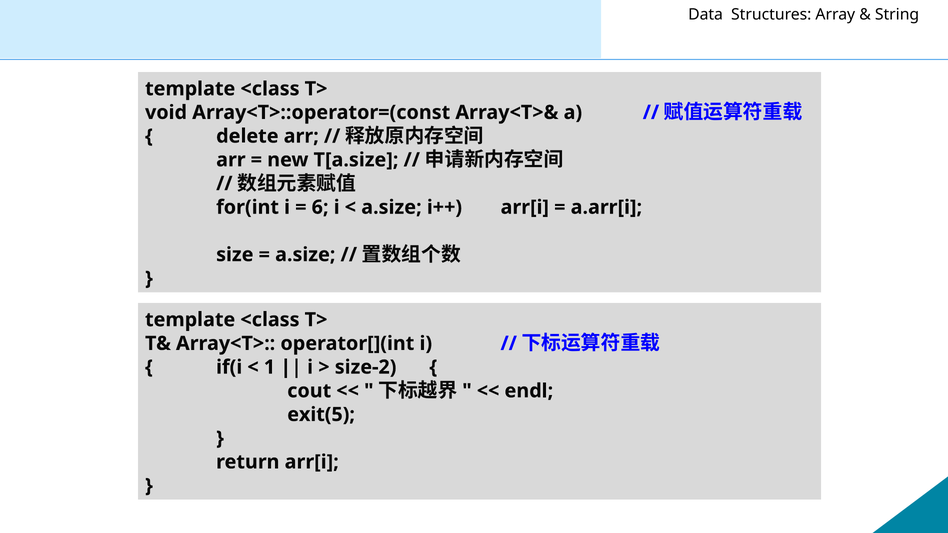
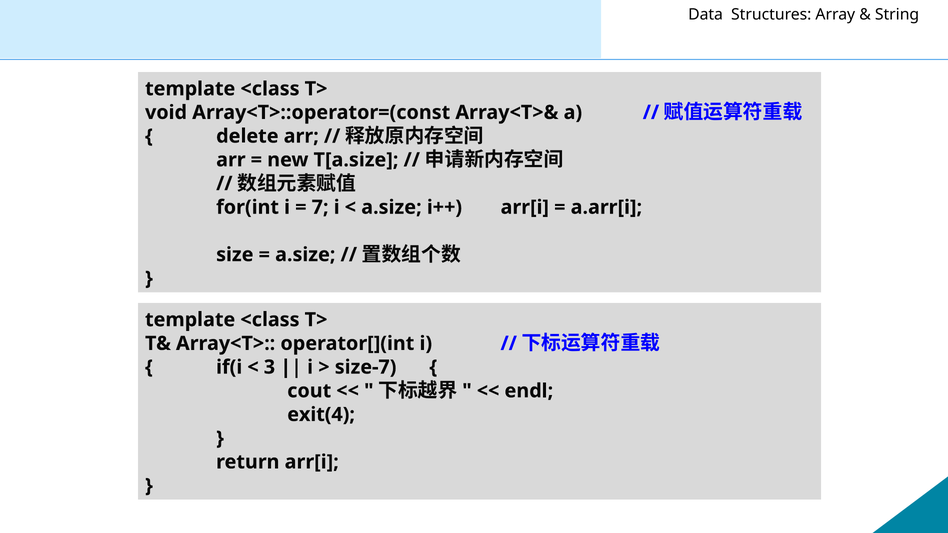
6: 6 -> 7 (320, 207)
1: 1 -> 3 (269, 367)
size-2: size-2 -> size-7 (366, 367)
exit(5: exit(5 -> exit(4 (321, 415)
